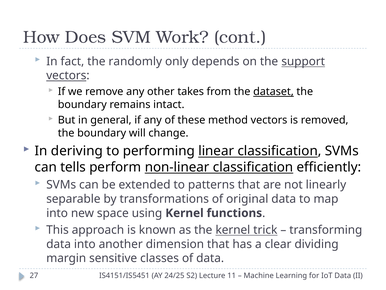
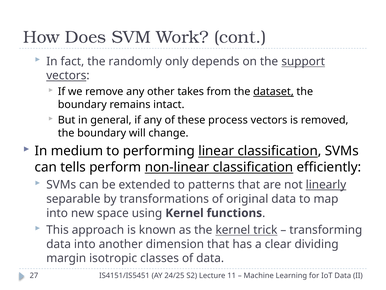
method: method -> process (228, 120)
deriving: deriving -> medium (77, 151)
linearly underline: none -> present (326, 184)
sensitive: sensitive -> isotropic (113, 258)
